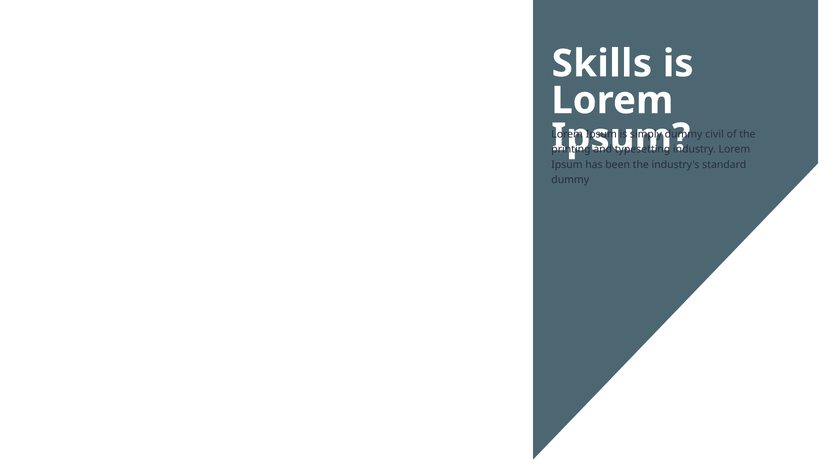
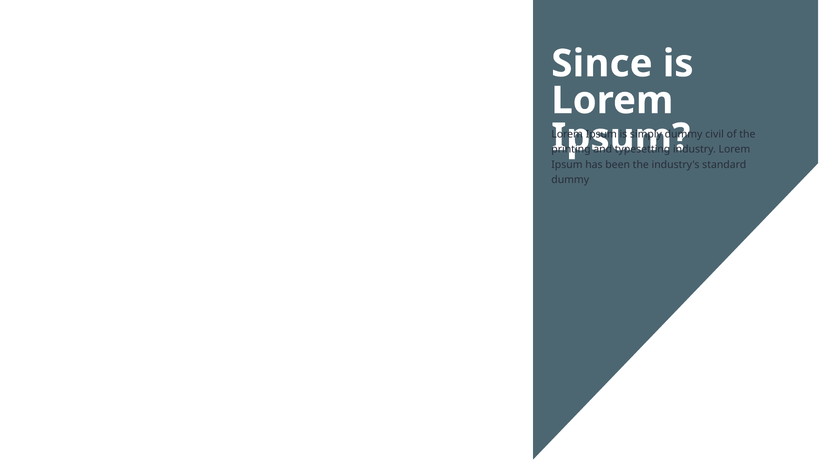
Skills: Skills -> Since (602, 64)
